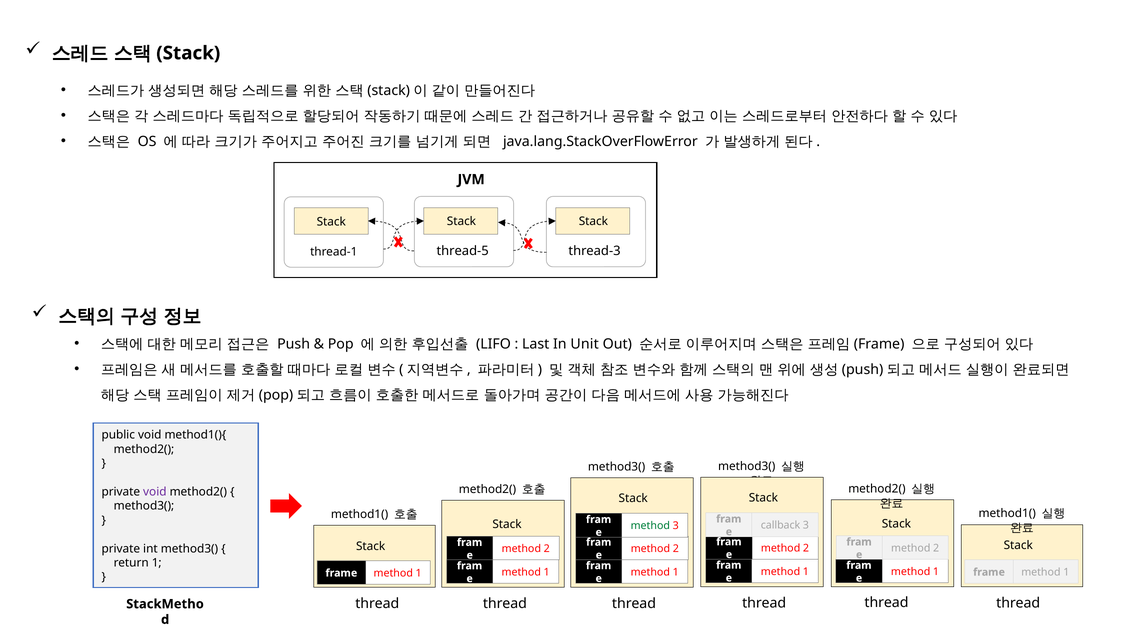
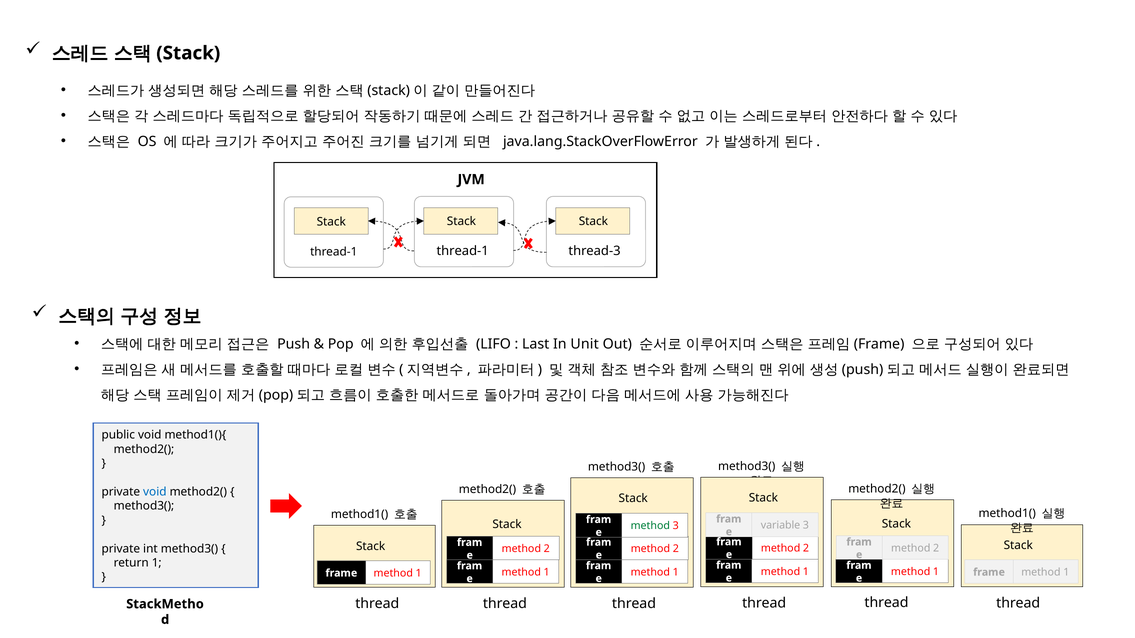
thread-5: thread-5 -> thread-1 (463, 251)
void colour: purple -> blue (155, 492)
callback: callback -> variable (781, 526)
